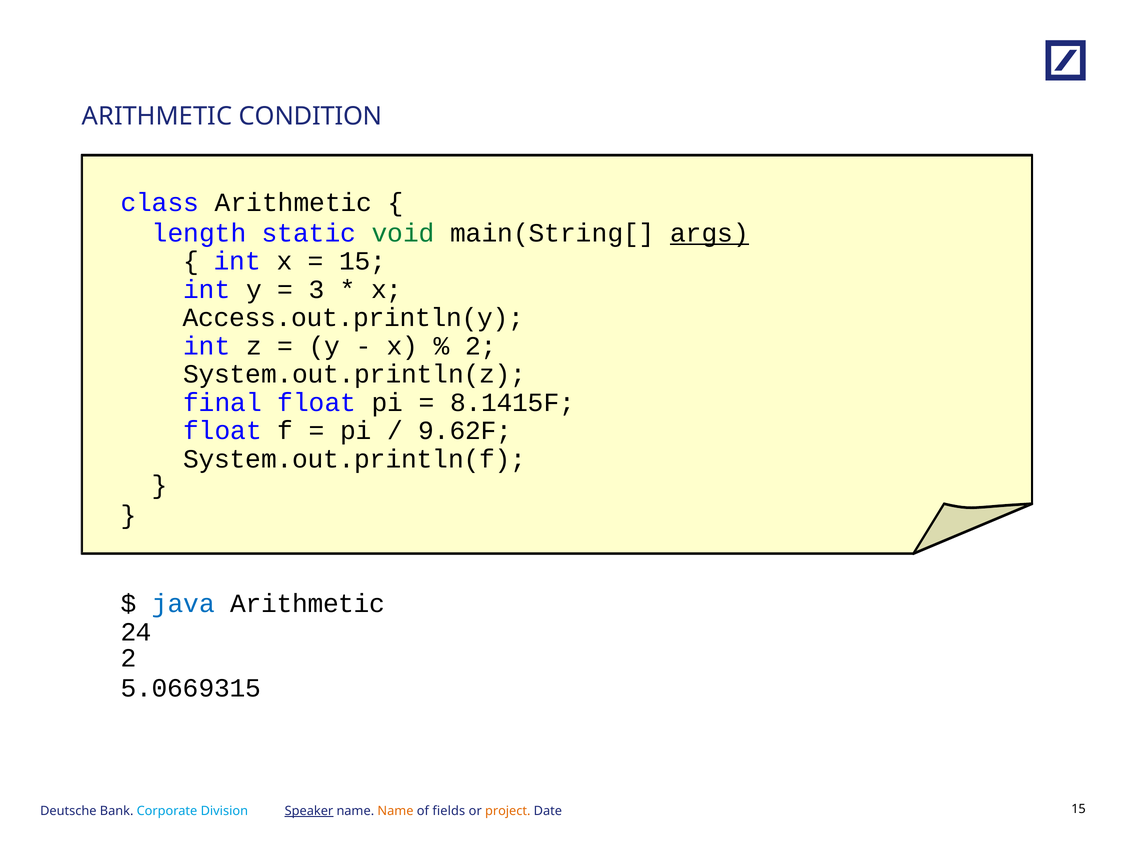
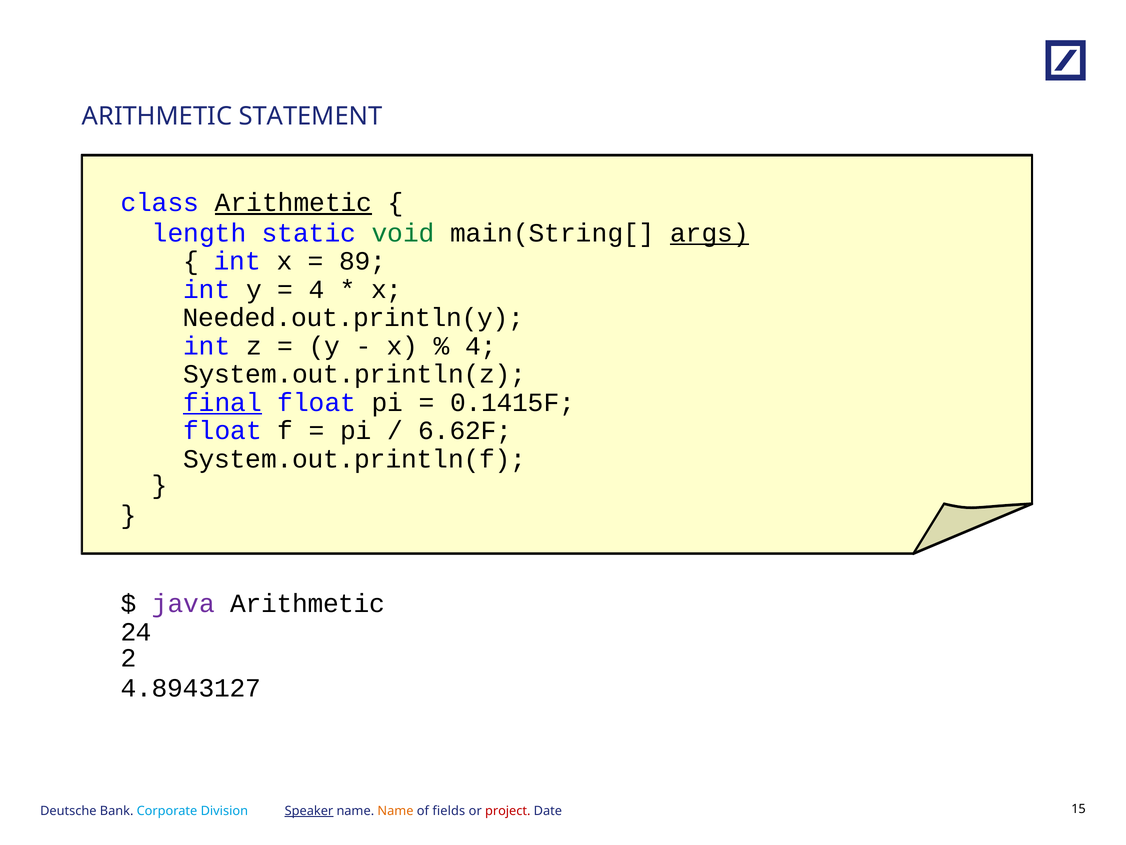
CONDITION: CONDITION -> STATEMENT (310, 116)
Arithmetic underline: none -> present (294, 203)
15: 15 -> 89 (362, 261)
3: 3 -> 4 (316, 289)
Access.out.println(y: Access.out.println(y -> Needed.out.println(y (353, 318)
2: 2 -> 4 (481, 346)
final underline: none -> present (223, 402)
8.1415F: 8.1415F -> 0.1415F (512, 402)
9.62F: 9.62F -> 6.62F (465, 430)
java colour: blue -> purple (183, 603)
5.0669315: 5.0669315 -> 4.8943127 (191, 688)
project colour: orange -> red (508, 810)
